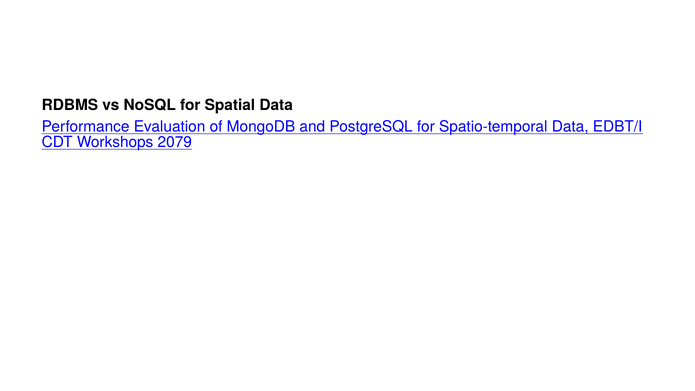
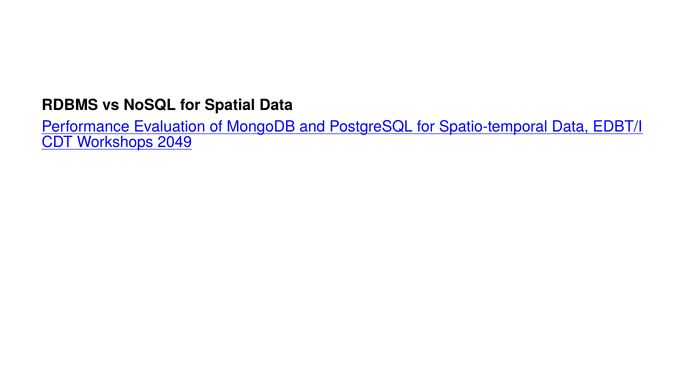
2079: 2079 -> 2049 (175, 142)
